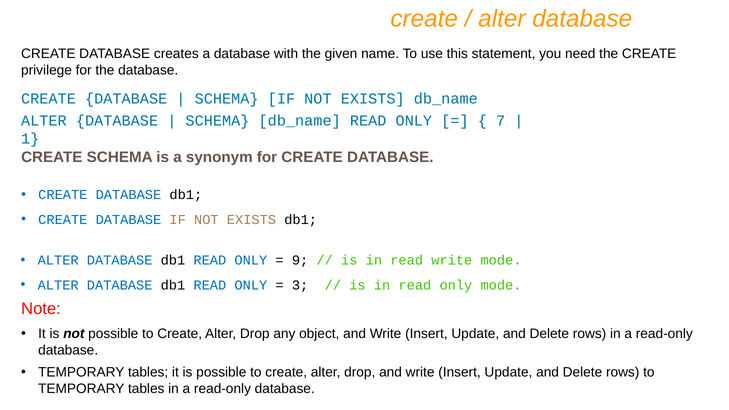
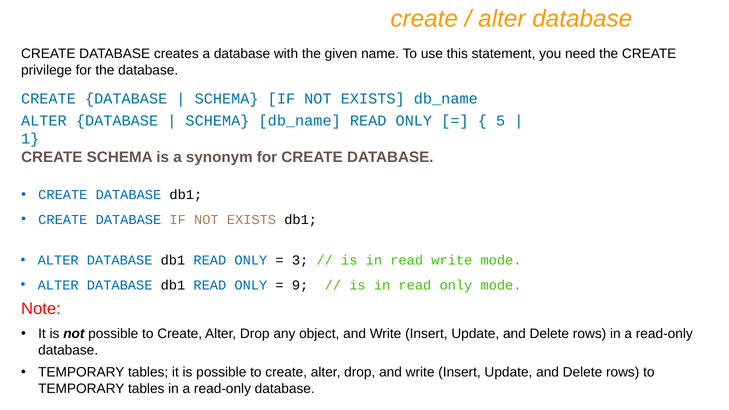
7: 7 -> 5 (501, 121)
9: 9 -> 3 (300, 260)
3: 3 -> 9 (300, 285)
